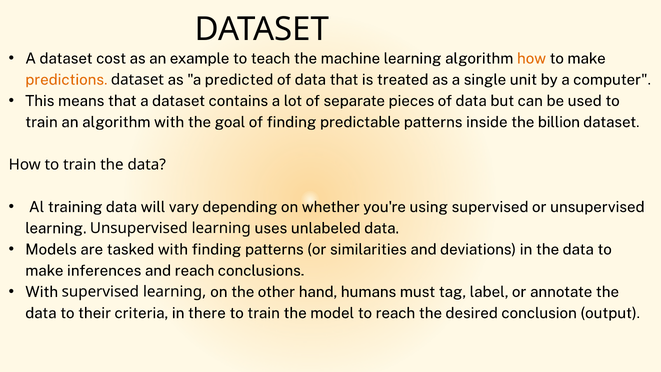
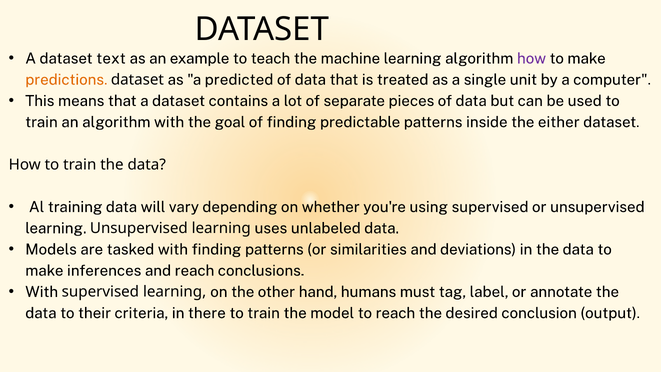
cost: cost -> text (111, 58)
how colour: orange -> purple (532, 58)
billion: billion -> either (559, 122)
